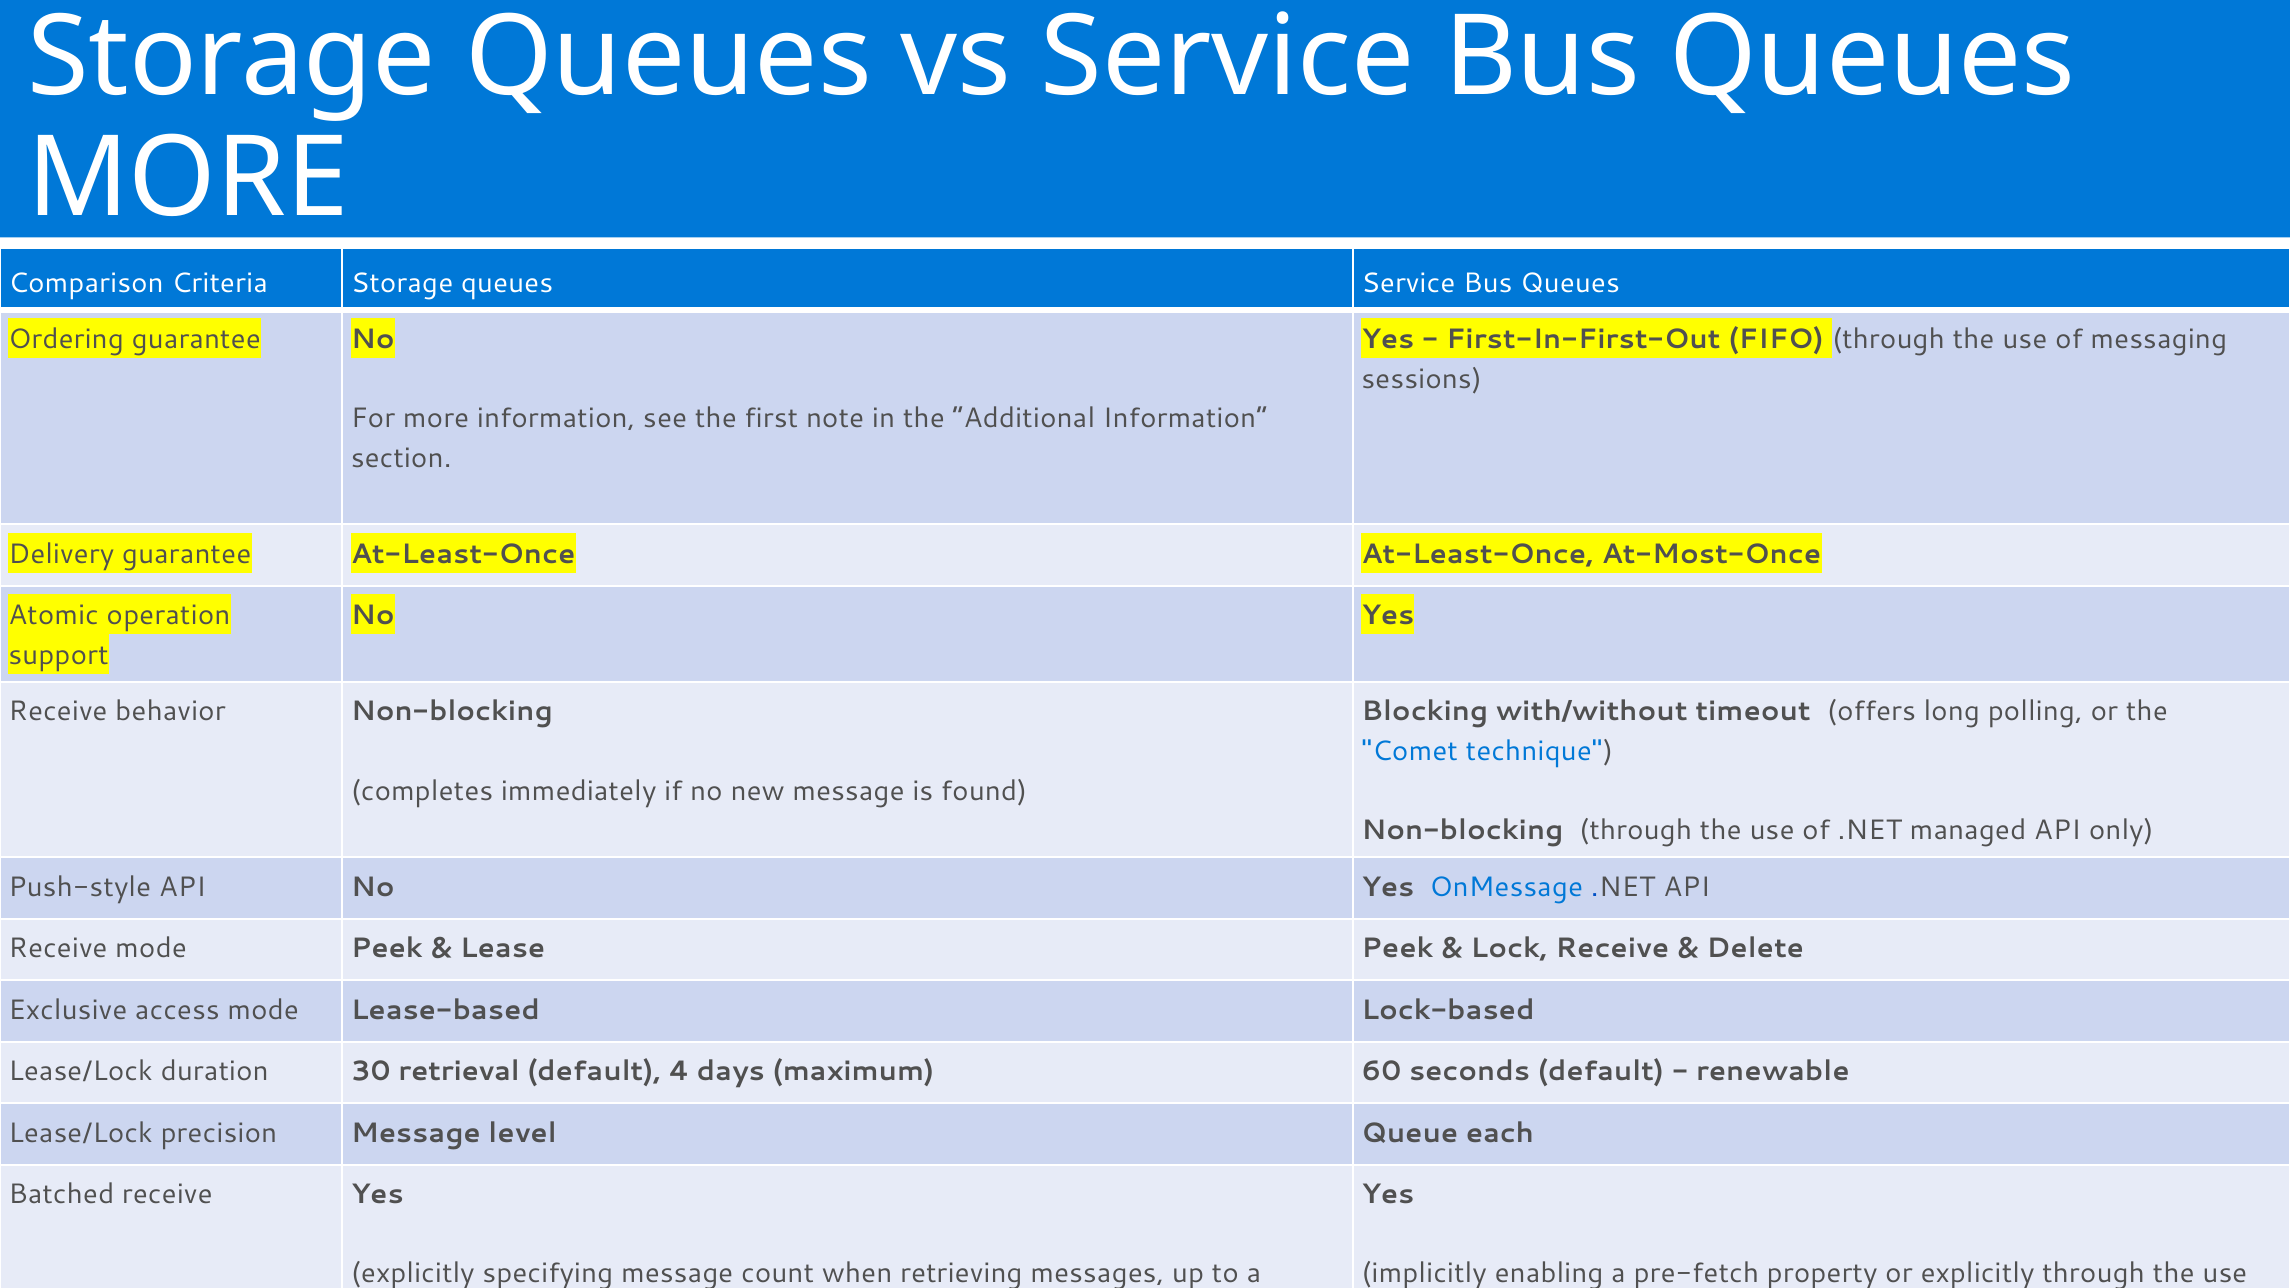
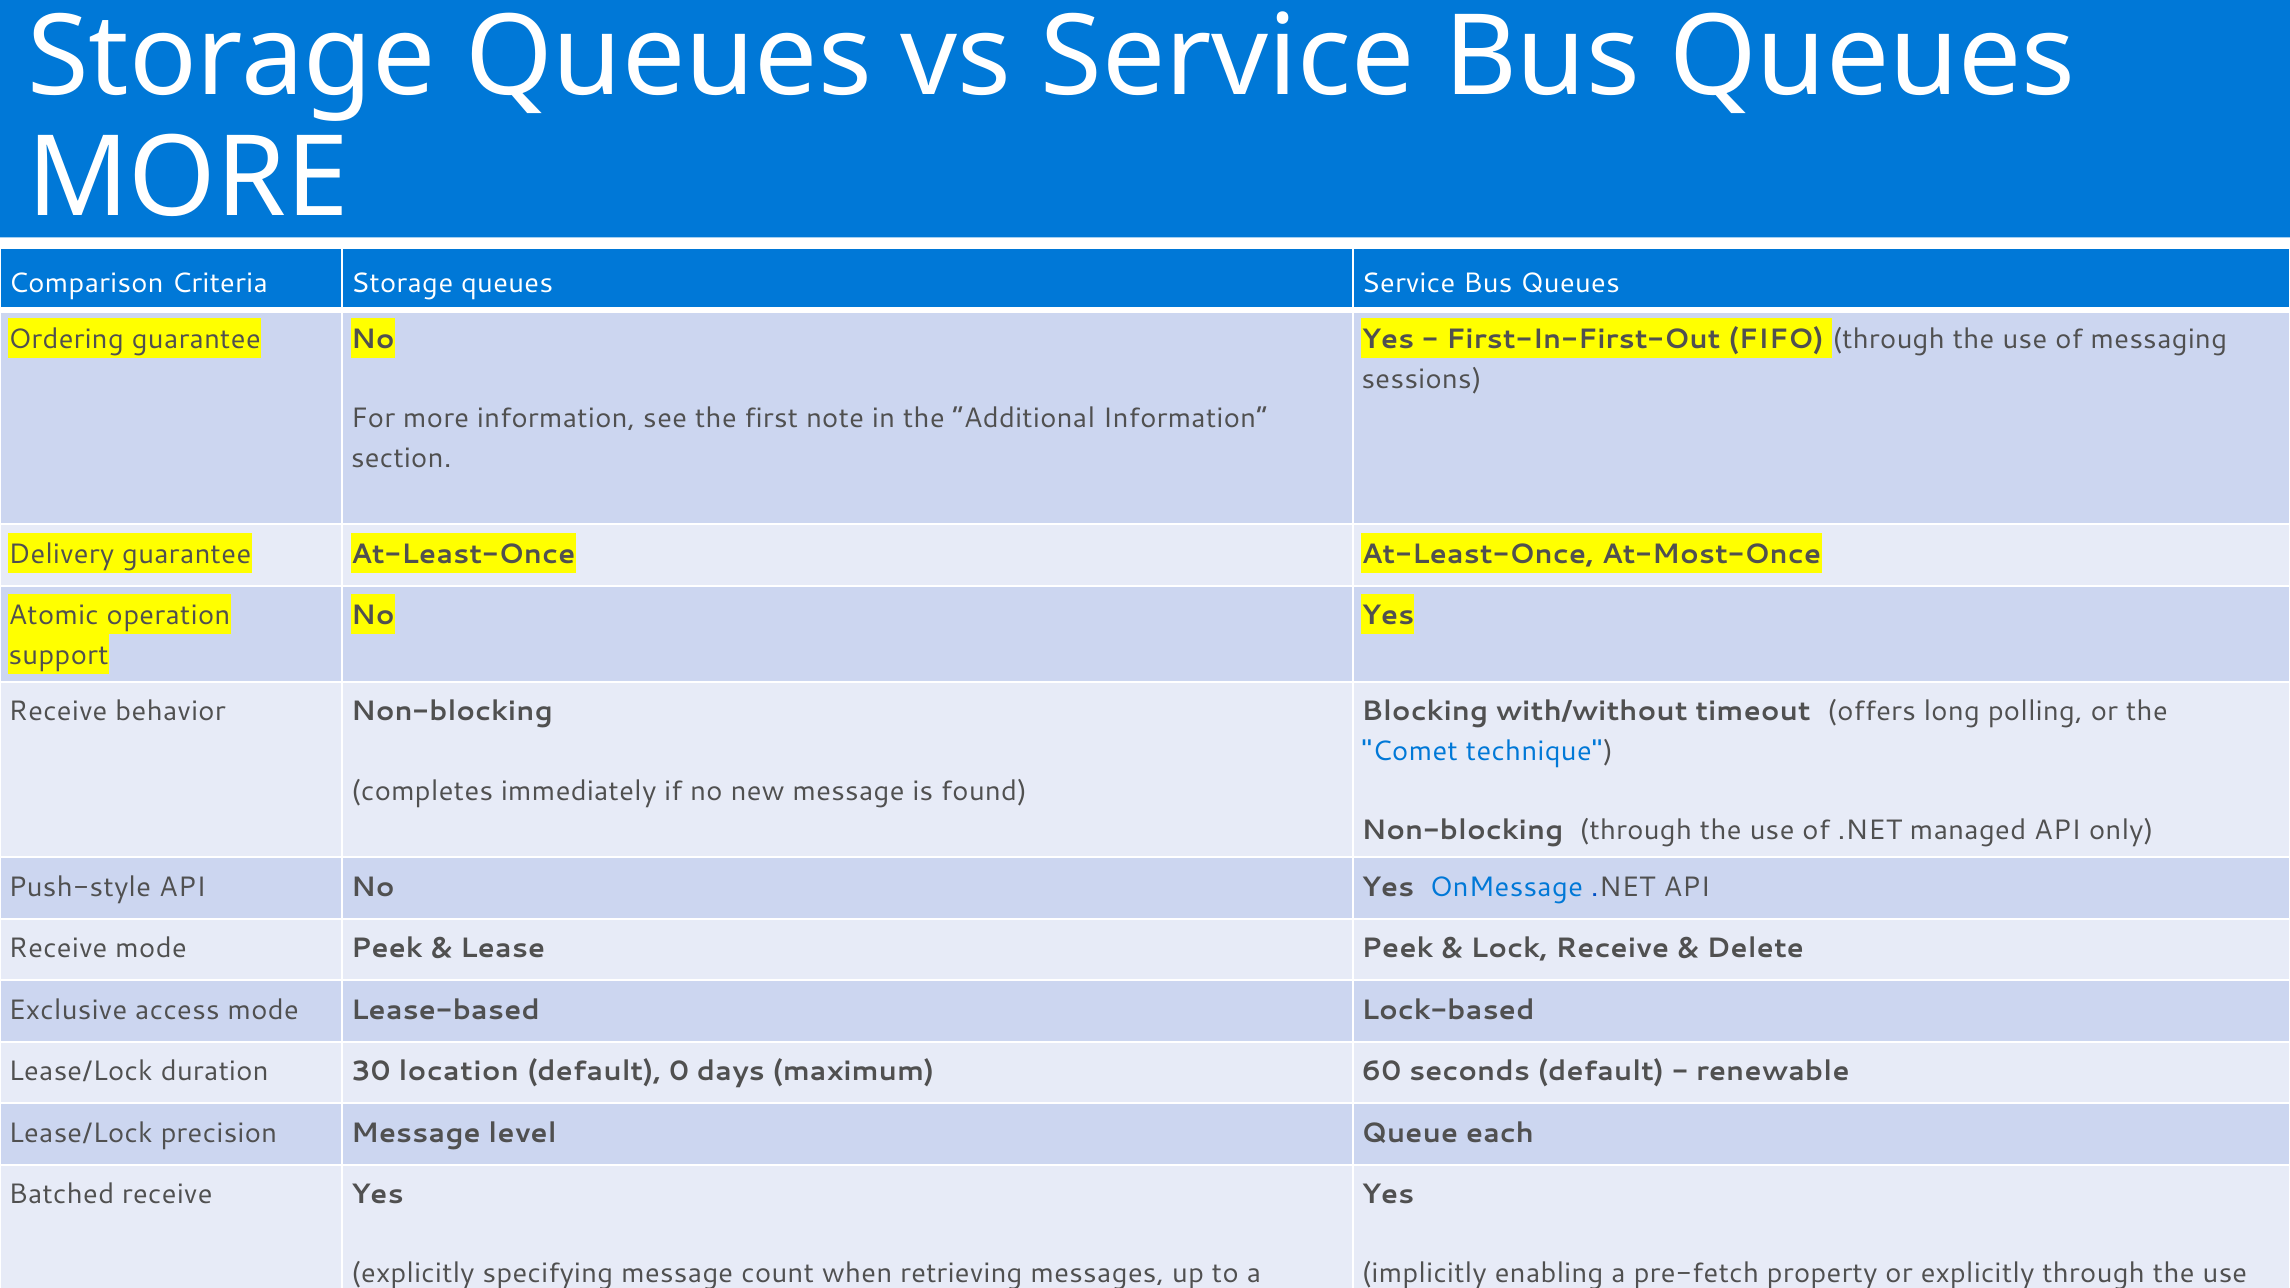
retrieval: retrieval -> location (459, 1071)
4: 4 -> 0 (679, 1071)
